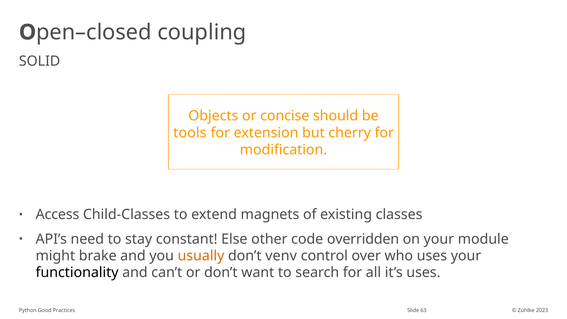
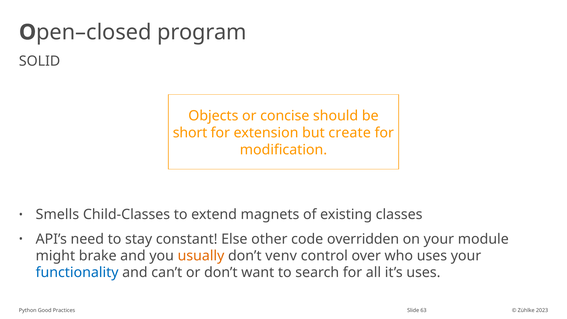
coupling: coupling -> program (202, 32)
tools: tools -> short (190, 133)
cherry: cherry -> create (350, 133)
Access: Access -> Smells (57, 215)
functionality colour: black -> blue (77, 272)
